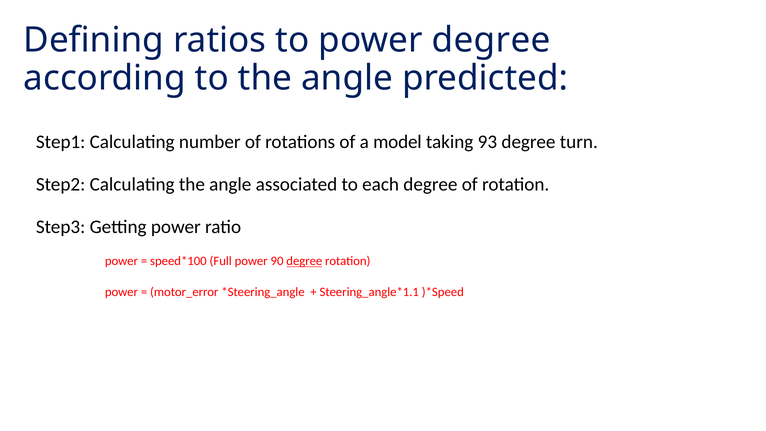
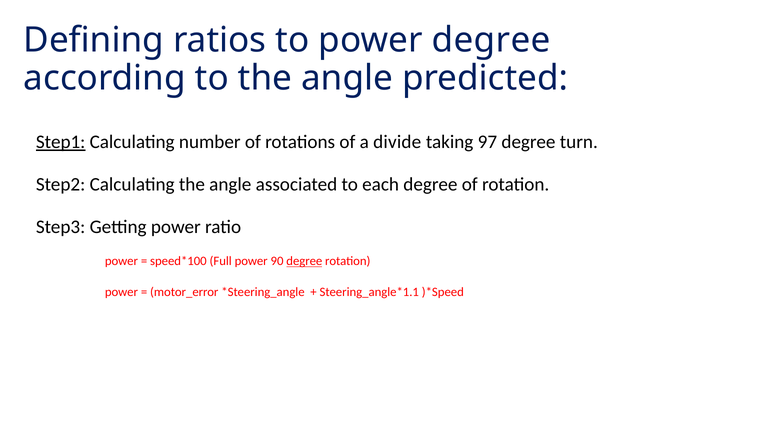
Step1 underline: none -> present (61, 142)
model: model -> divide (397, 142)
93: 93 -> 97 (487, 142)
